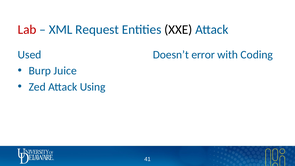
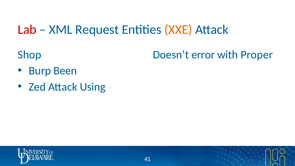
XXE colour: black -> orange (178, 29)
Used: Used -> Shop (30, 55)
Coding: Coding -> Proper (257, 55)
Juice: Juice -> Been (65, 71)
